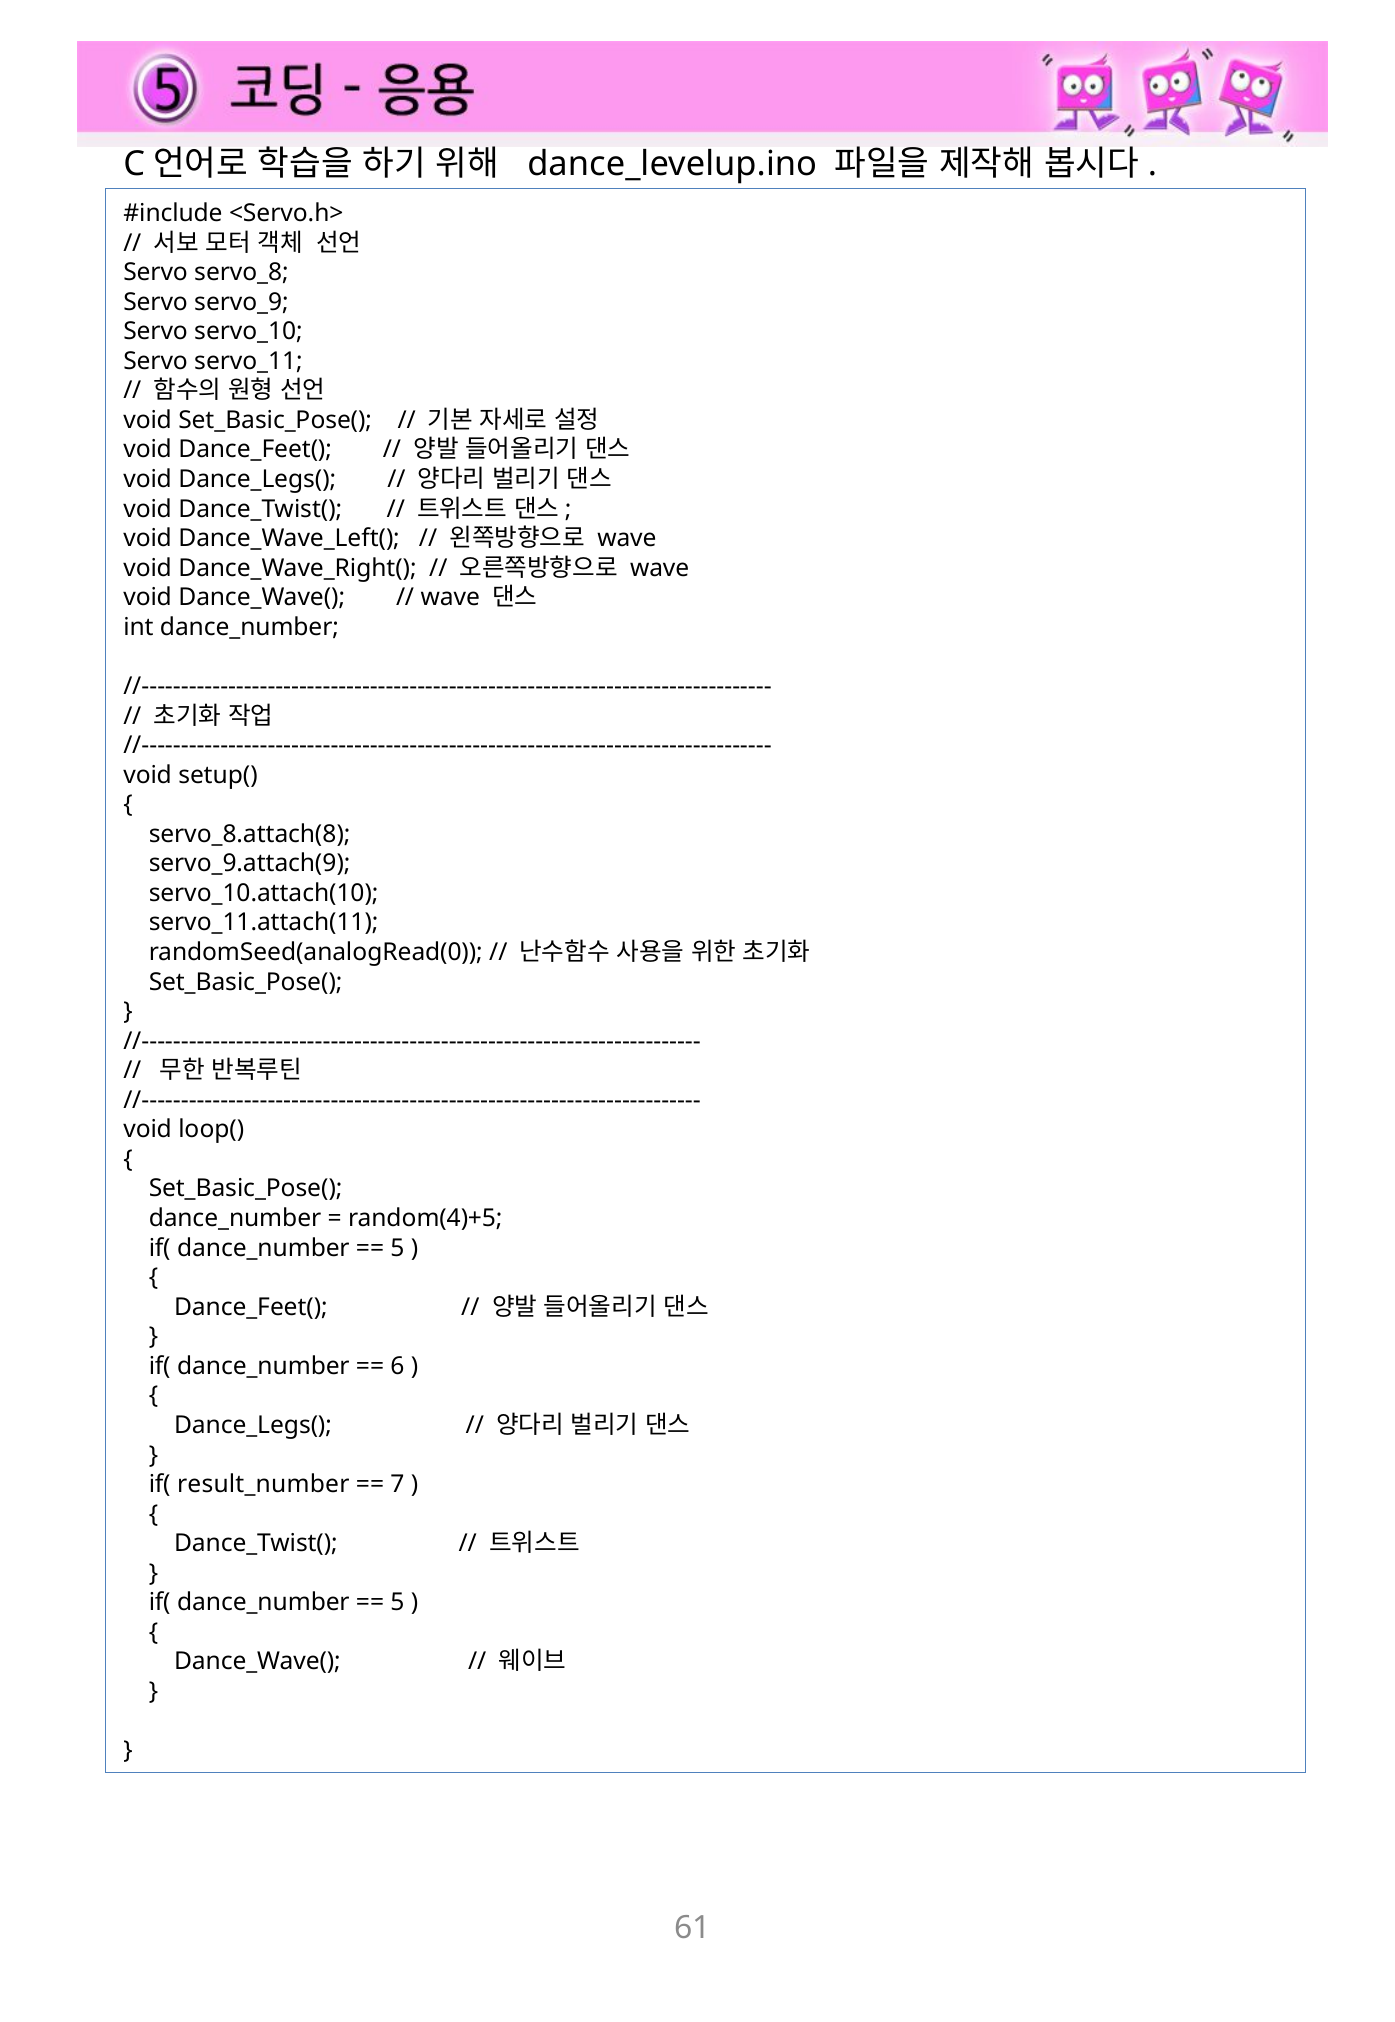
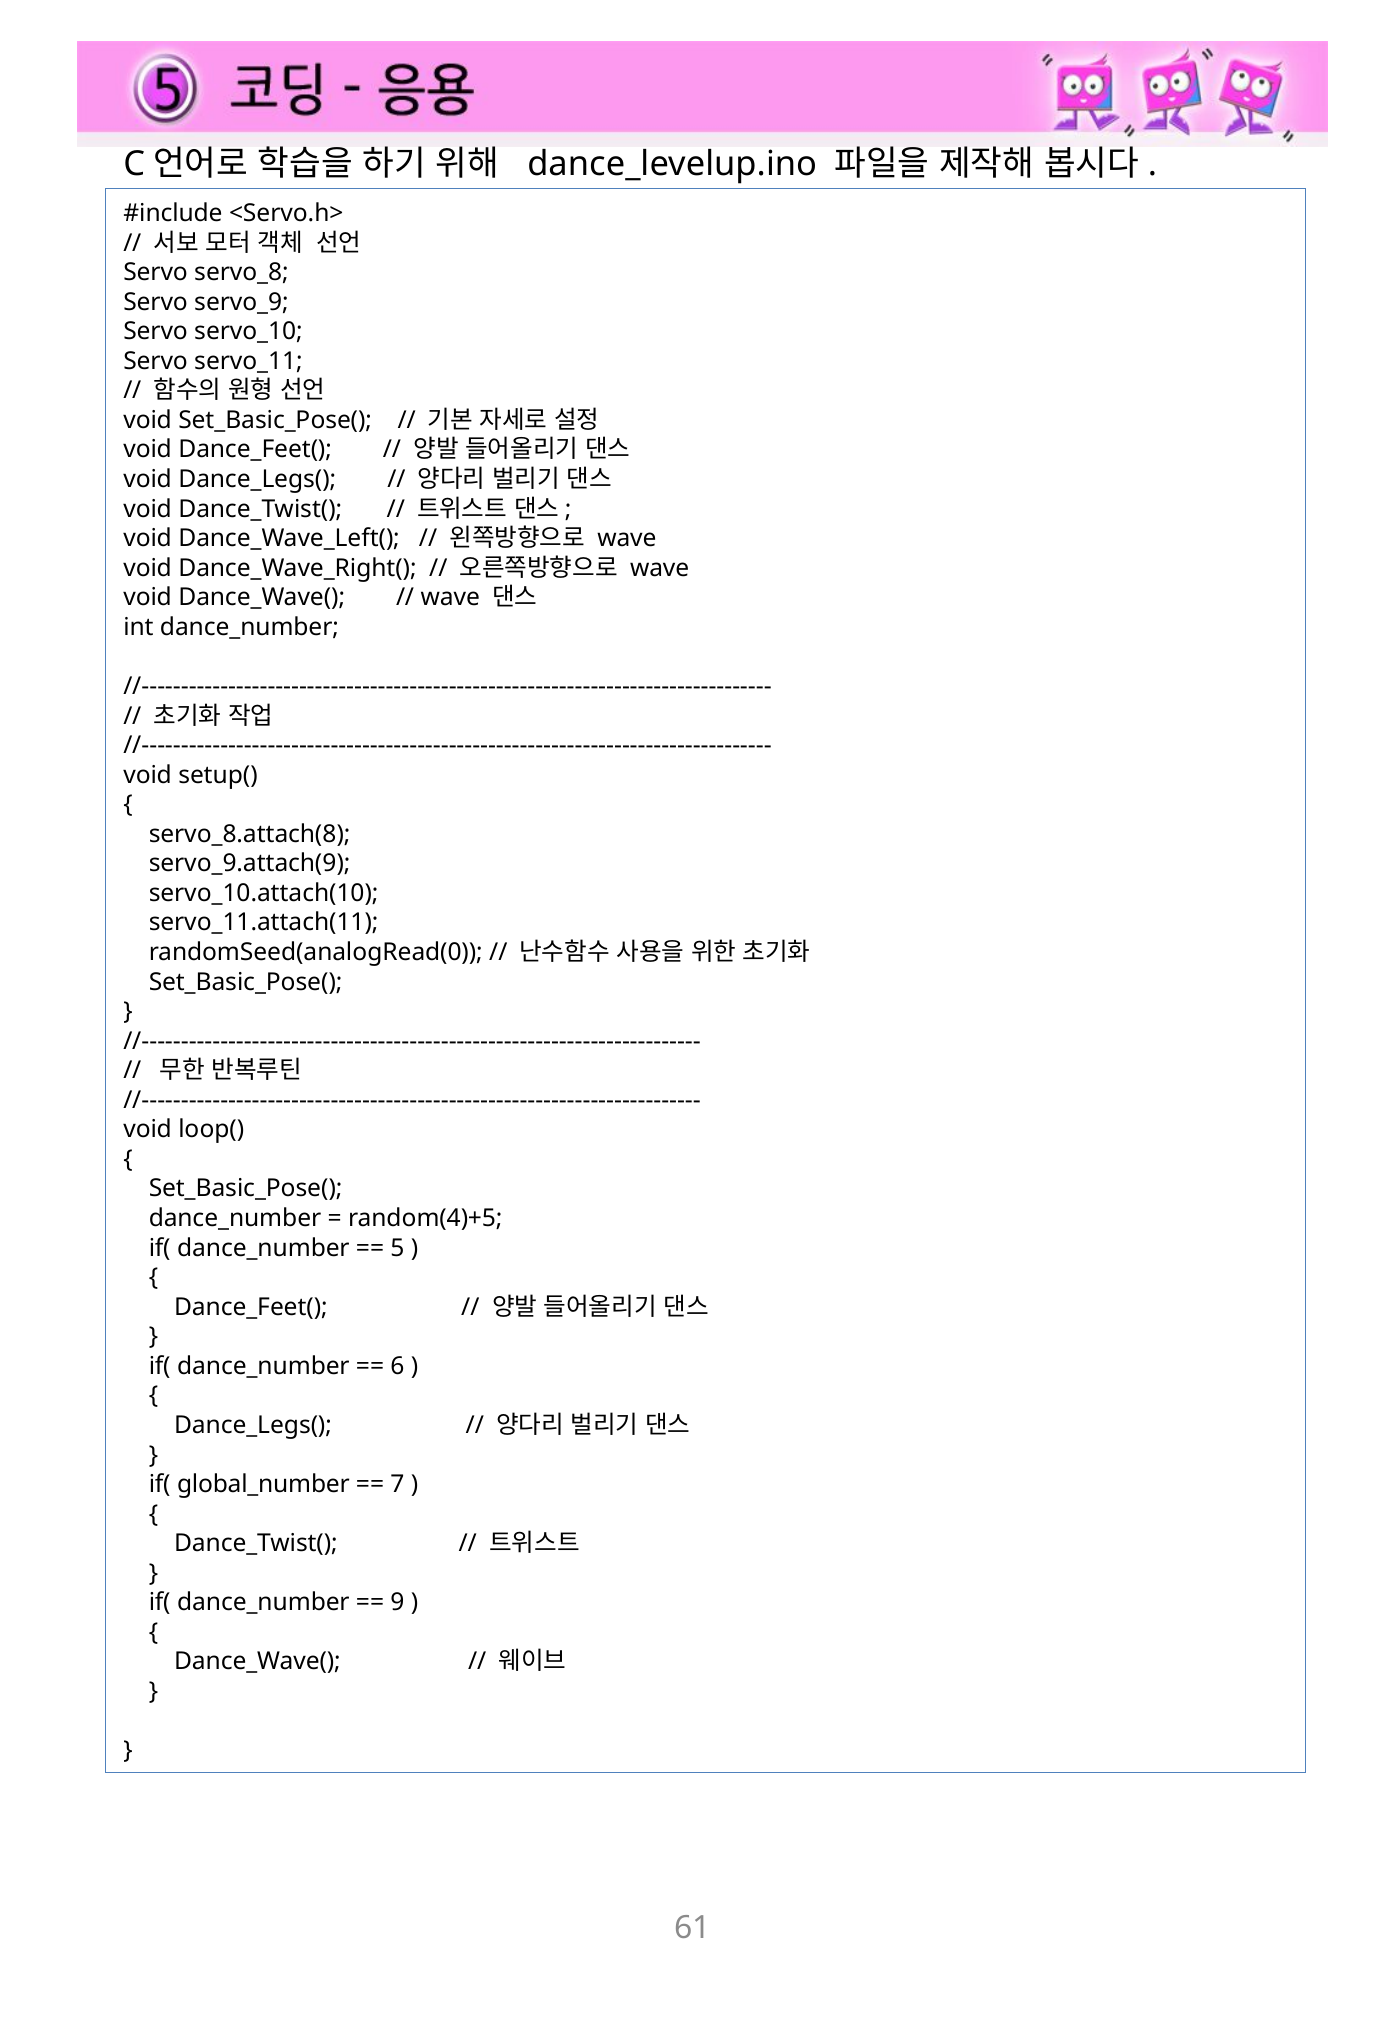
result_number: result_number -> global_number (263, 1485)
5: 5 -> 9 (398, 1603)
